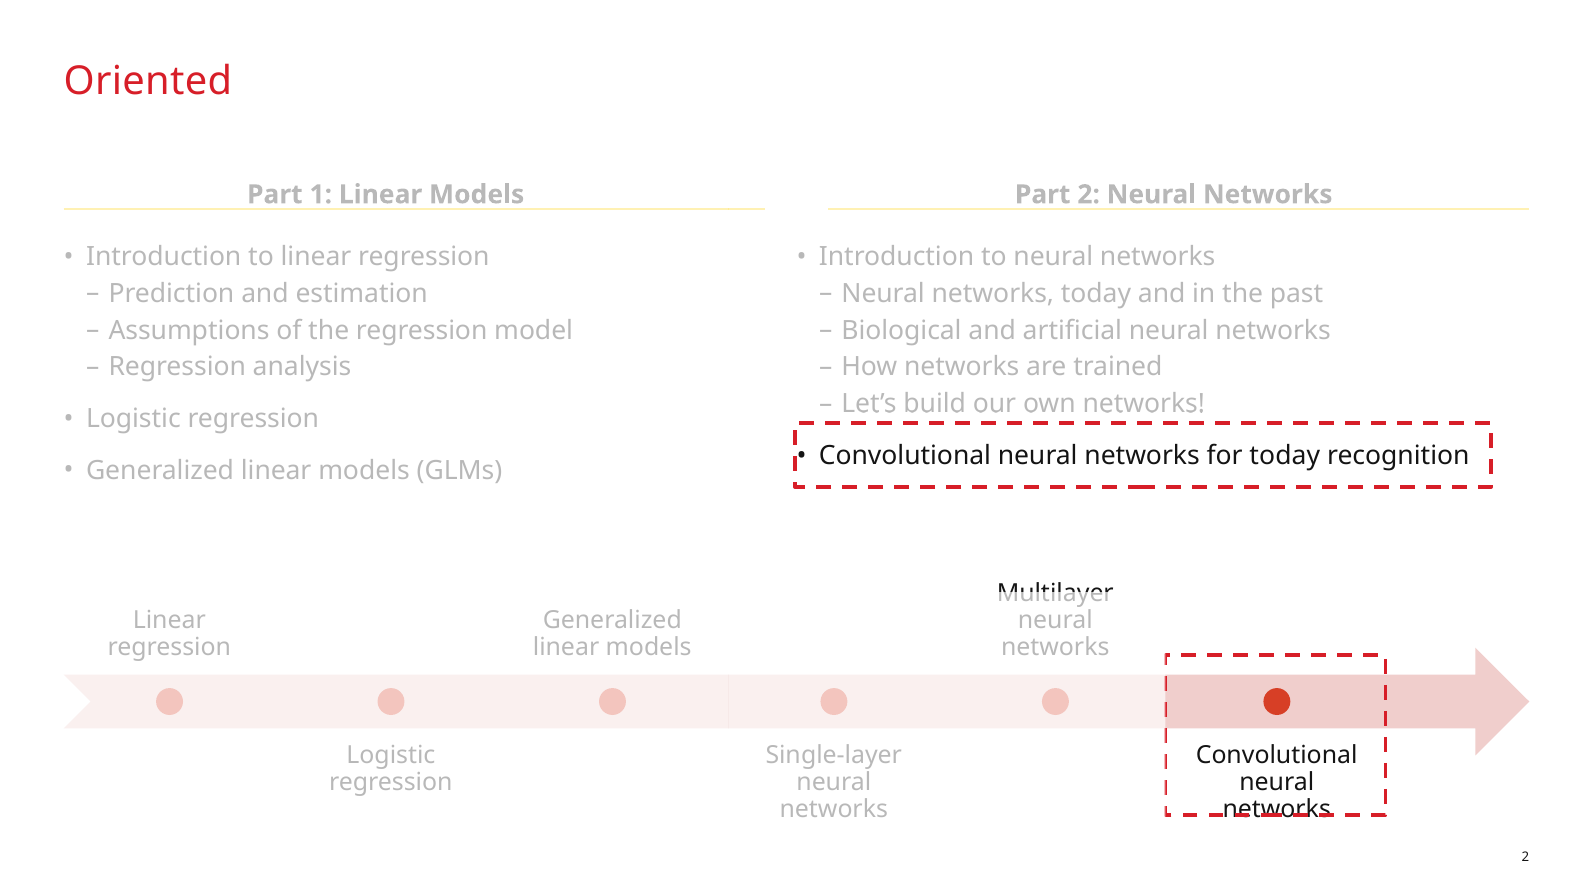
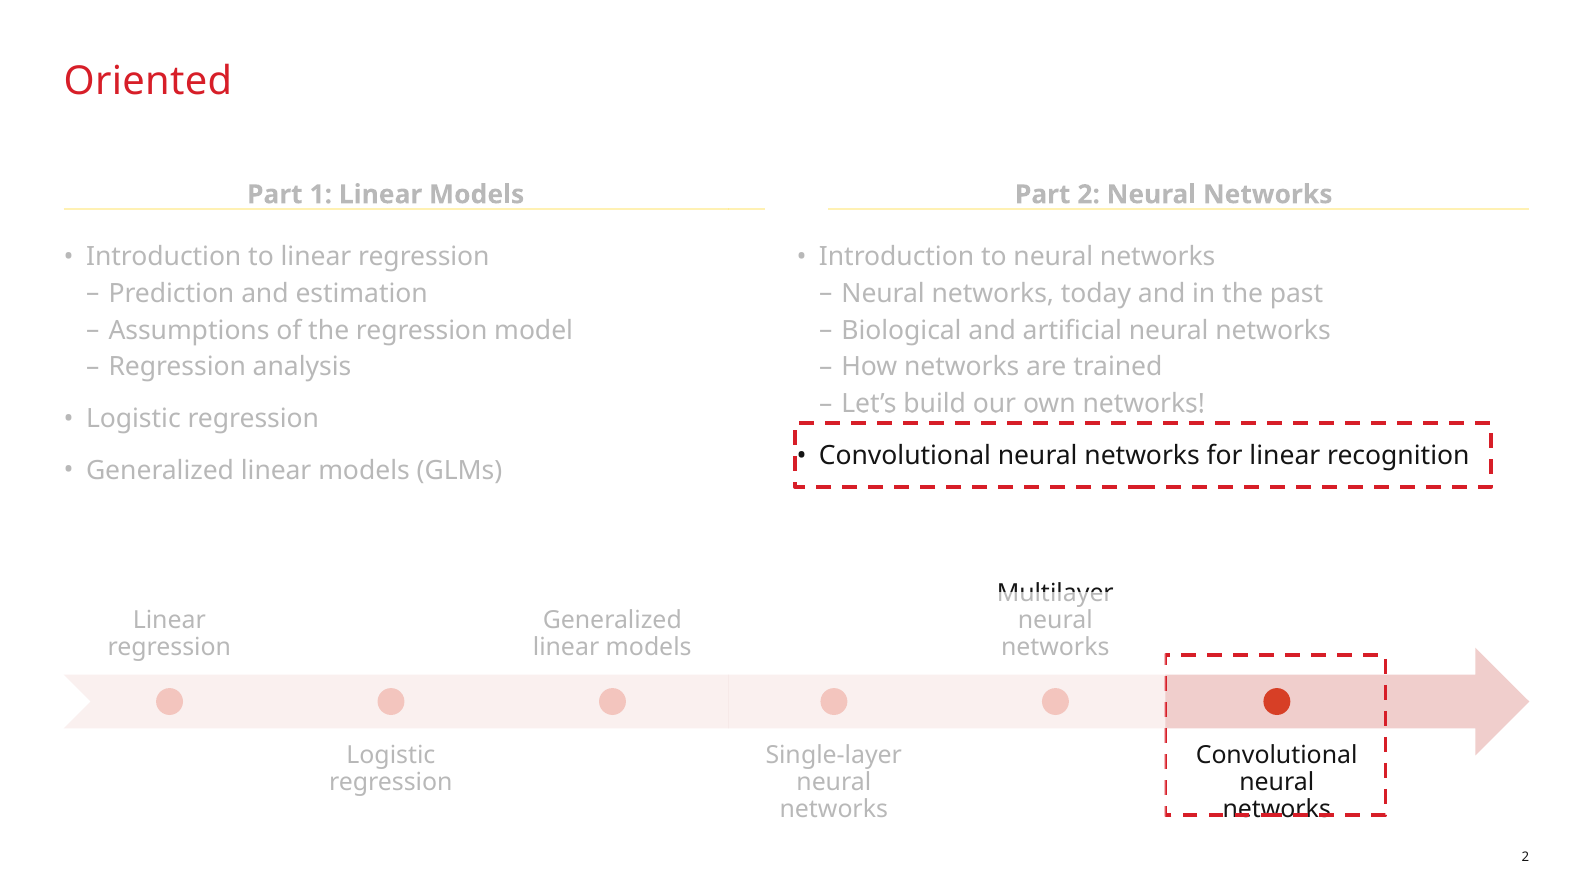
for today: today -> linear (1285, 456)
